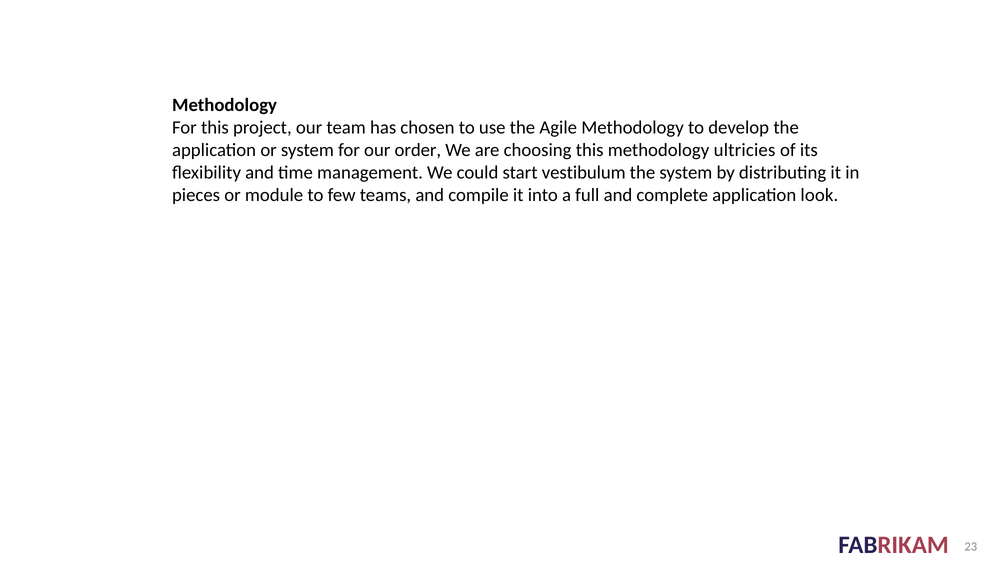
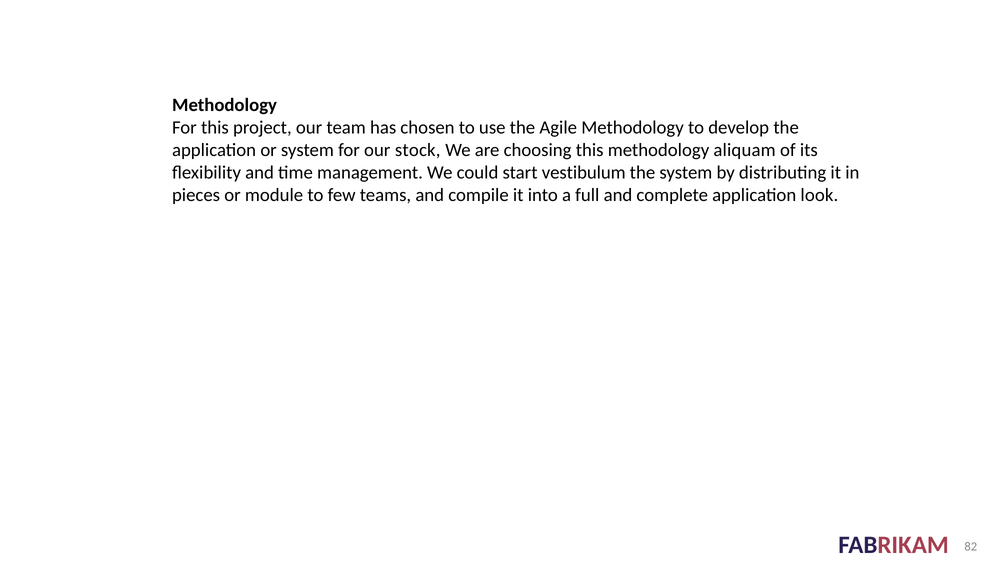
order: order -> stock (418, 150)
ultricies: ultricies -> aliquam (745, 150)
23: 23 -> 82 (971, 547)
